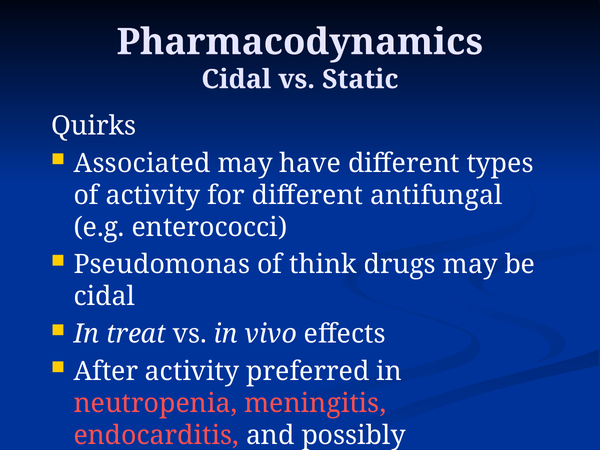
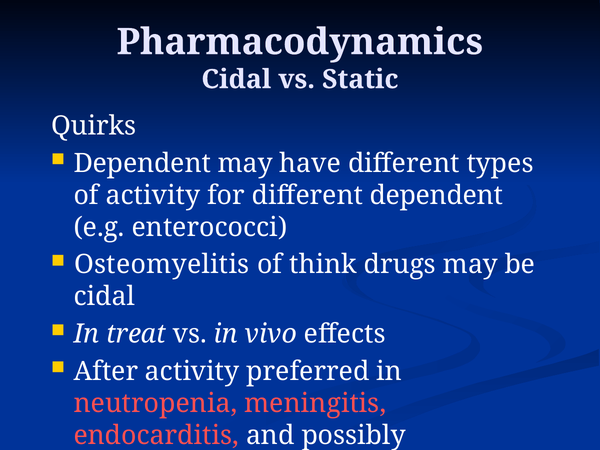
Associated: Associated -> Dependent (142, 163)
different antifungal: antifungal -> dependent (436, 195)
Pseudomonas: Pseudomonas -> Osteomyelitis (162, 265)
